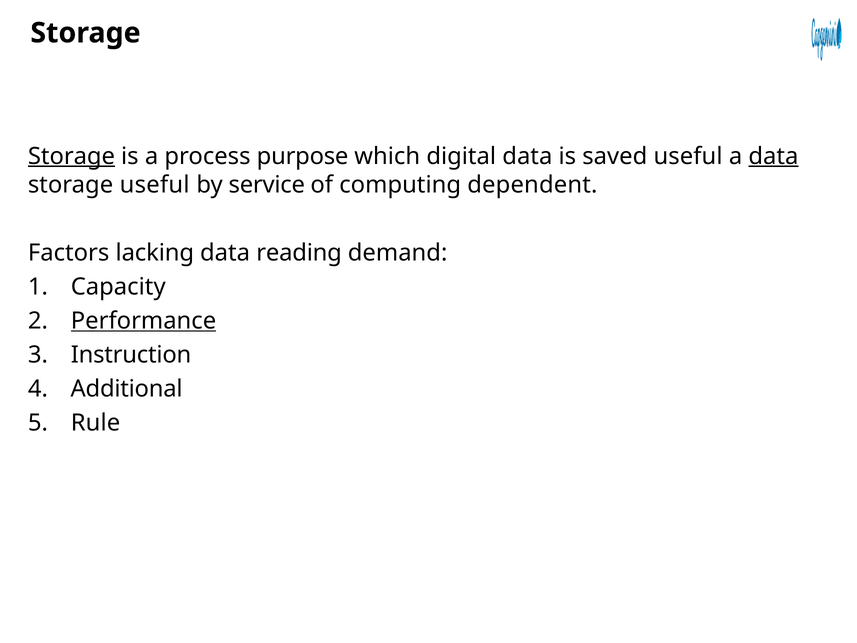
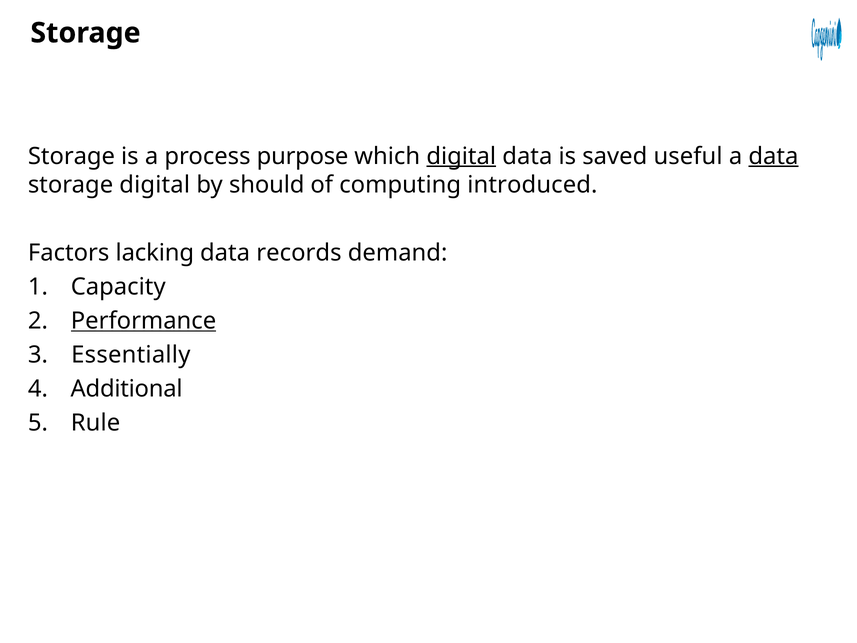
Storage underline: present -> none (71, 156)
digital underline: none -> present (461, 156)
storage useful: useful -> digital (155, 185)
service: service -> should (267, 185)
dependent: dependent -> introduced (532, 185)
reading: reading -> records (299, 253)
Instruction: Instruction -> Essentially (131, 355)
